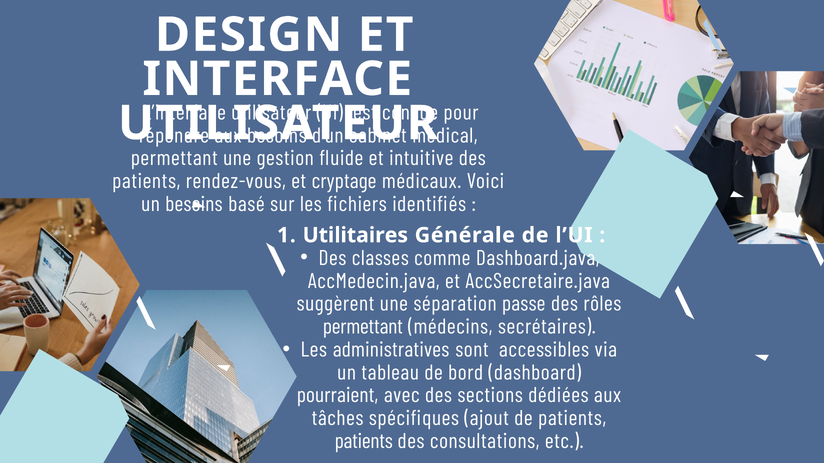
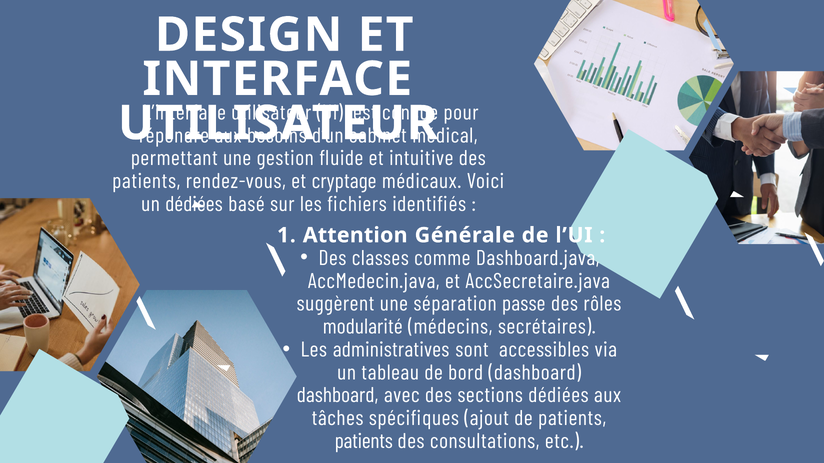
un besoins: besoins -> dédiées (194, 204)
Utilitaires: Utilitaires -> Attention (355, 235)
permettant: permettant -> modularité (363, 327)
pourraient: pourraient -> dashboard (338, 396)
